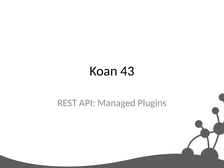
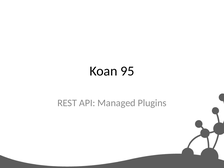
43: 43 -> 95 (127, 71)
